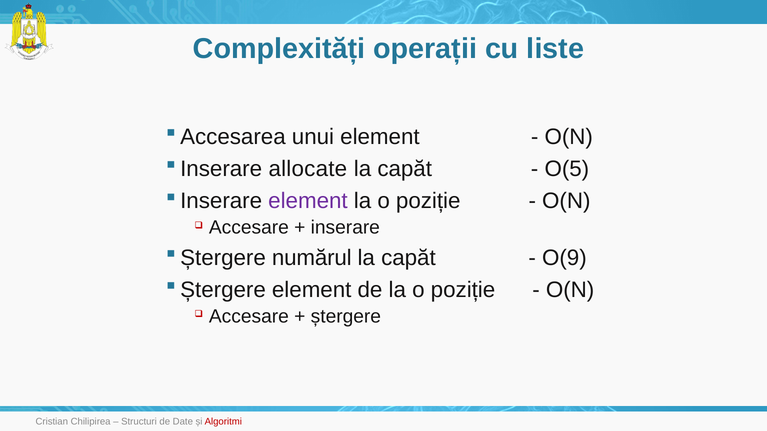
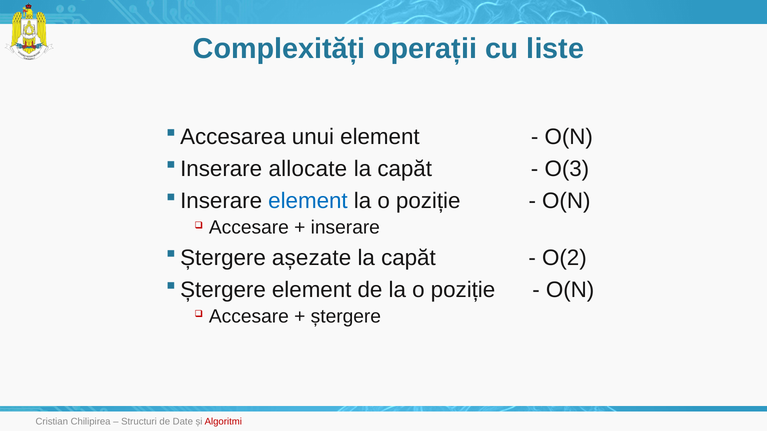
O(5: O(5 -> O(3 (567, 169)
element colour: purple -> blue (308, 201)
numărul: numărul -> așezate (312, 258)
O(9: O(9 -> O(2 (564, 258)
